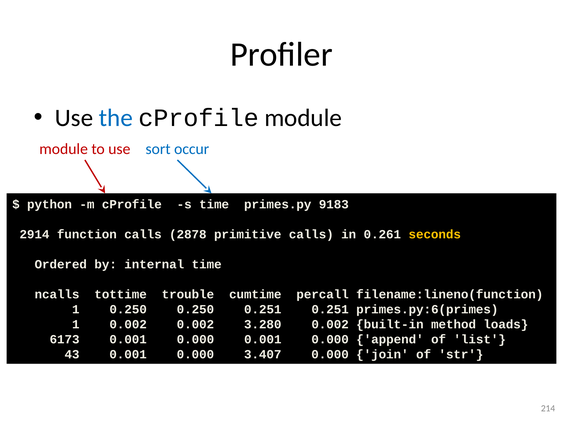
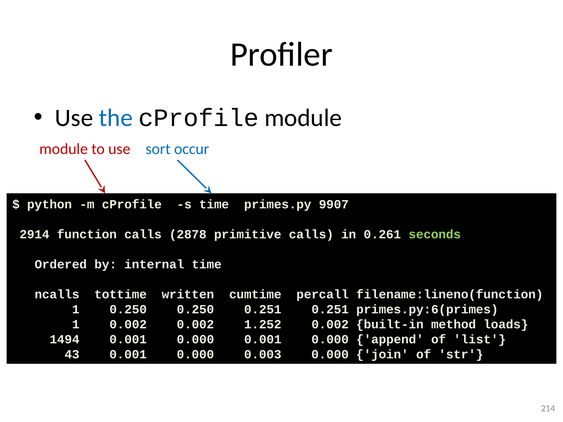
9183: 9183 -> 9907 (334, 205)
seconds colour: yellow -> light green (435, 235)
trouble: trouble -> written (188, 295)
3.280: 3.280 -> 1.252 (263, 325)
6173: 6173 -> 1494 (65, 340)
3.407: 3.407 -> 0.003 (263, 355)
